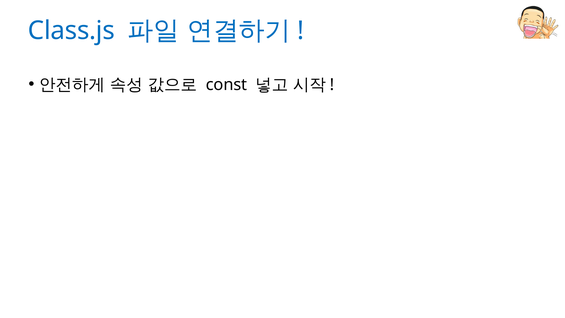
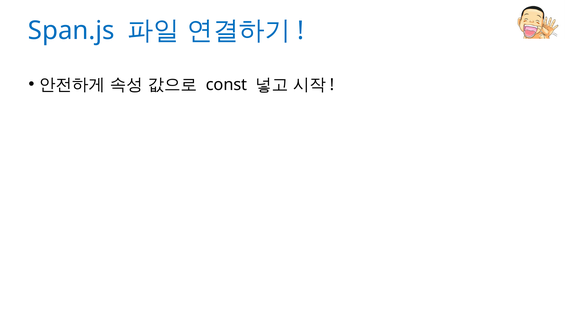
Class.js: Class.js -> Span.js (71, 31)
